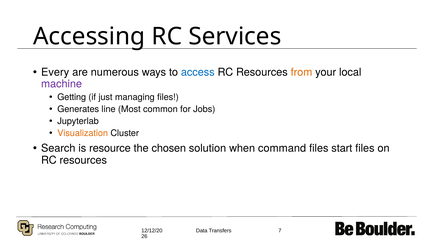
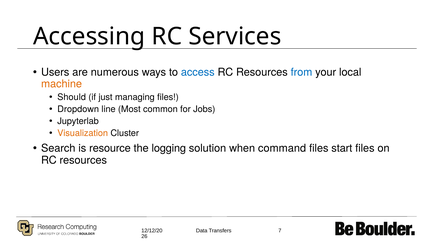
Every: Every -> Users (55, 72)
from colour: orange -> blue (302, 72)
machine colour: purple -> orange (62, 84)
Getting: Getting -> Should (72, 97)
Generates: Generates -> Dropdown (78, 109)
chosen: chosen -> logging (169, 148)
